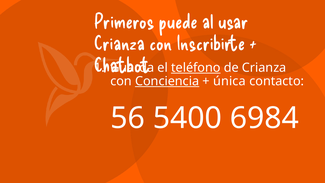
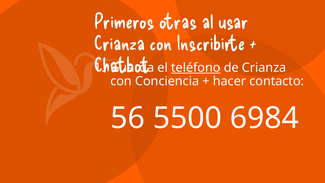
puede: puede -> otras (178, 22)
Conciencia underline: present -> none (167, 81)
única: única -> hacer (229, 81)
5400: 5400 -> 5500 (187, 118)
